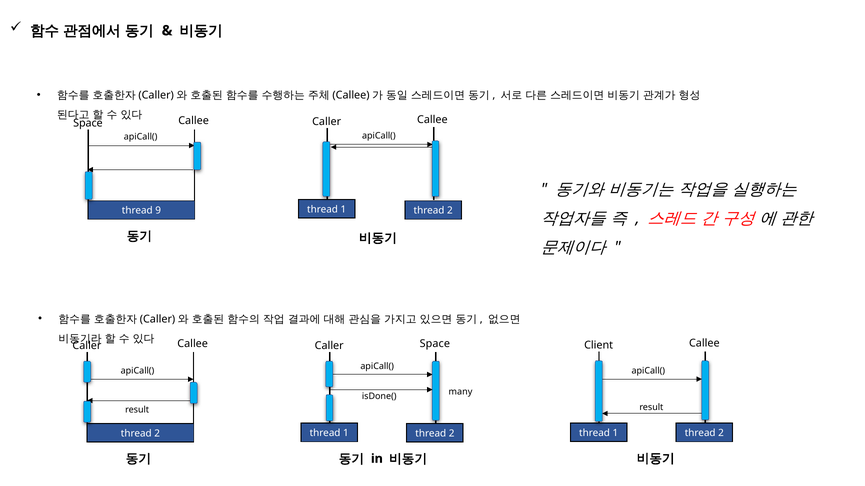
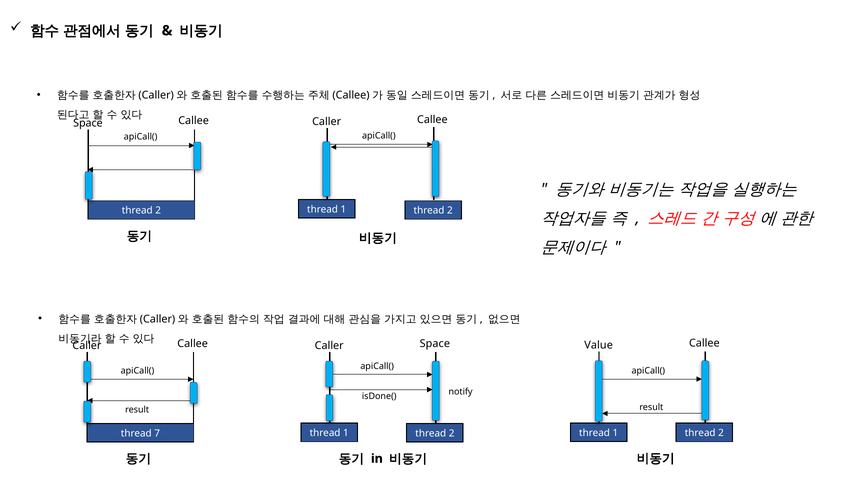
9: 9 -> 2 (158, 211)
Client: Client -> Value (599, 346)
many: many -> notify (461, 392)
2: 2 -> 7 (157, 434)
